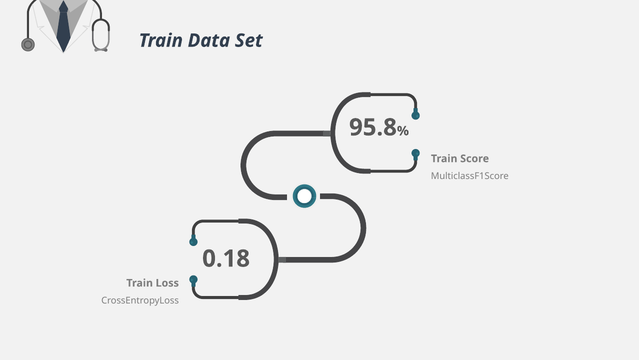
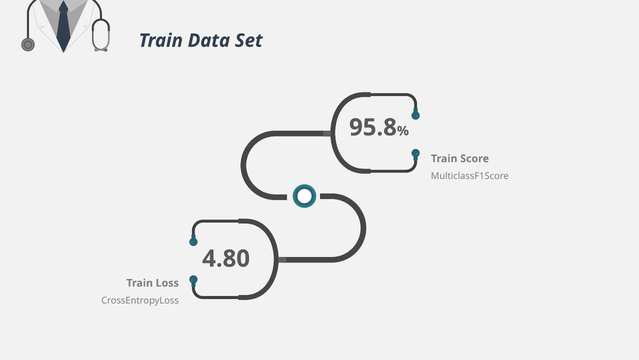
0.18: 0.18 -> 4.80 (226, 258)
